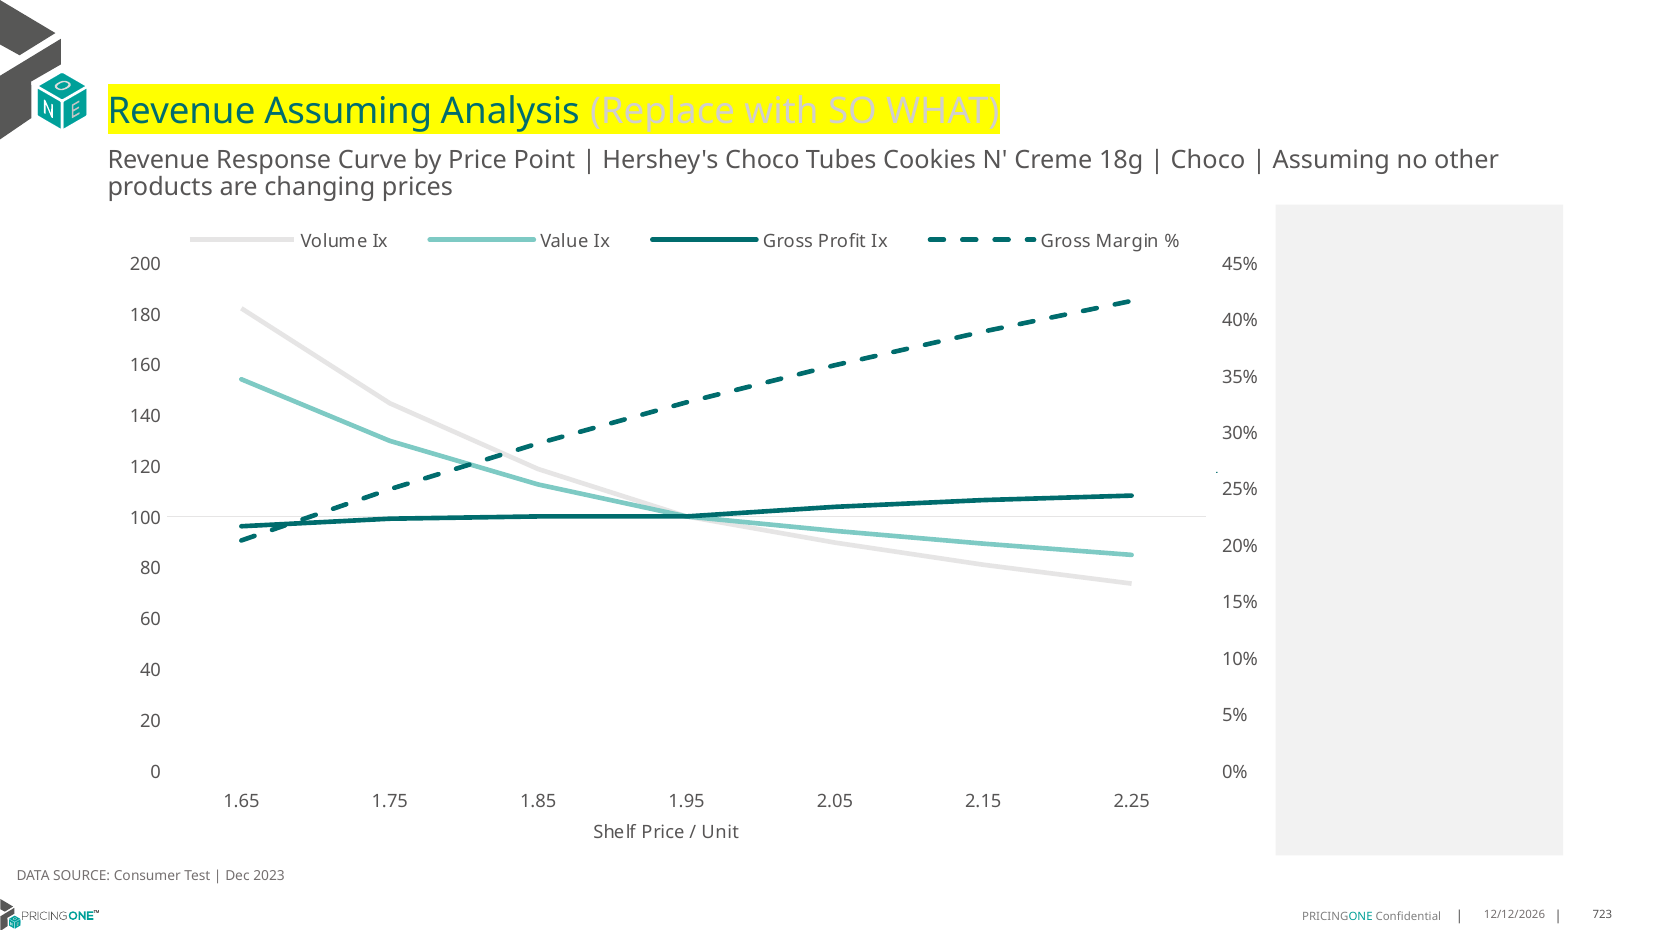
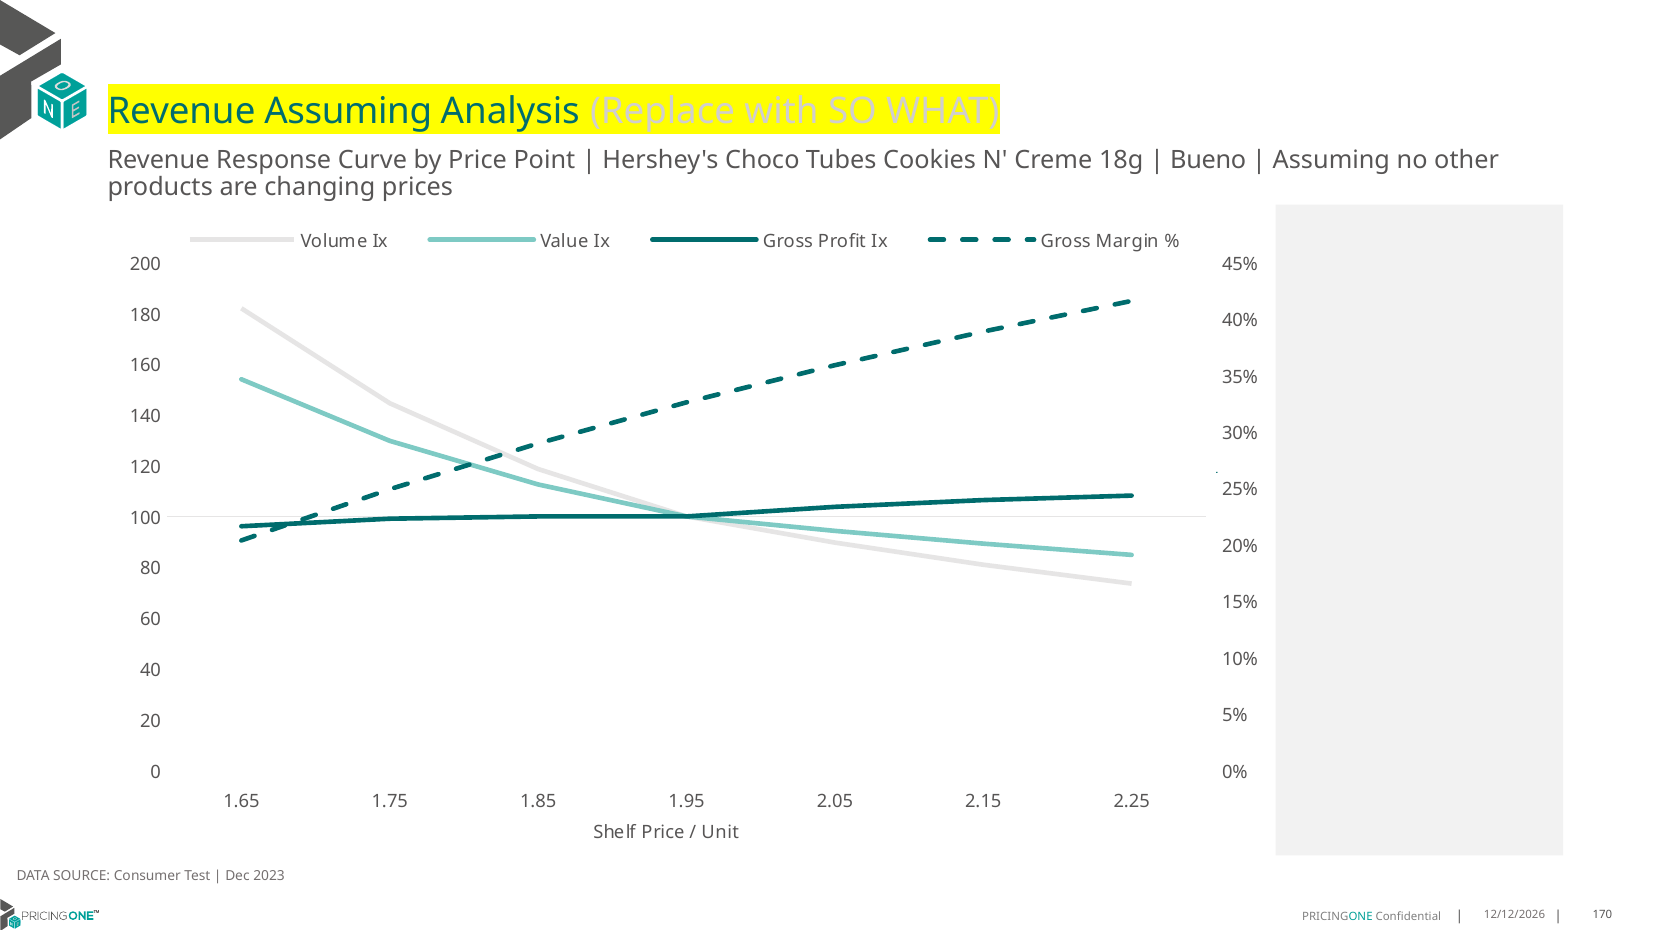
Choco: Choco -> Bueno (1208, 160)
723: 723 -> 170 (1602, 914)
